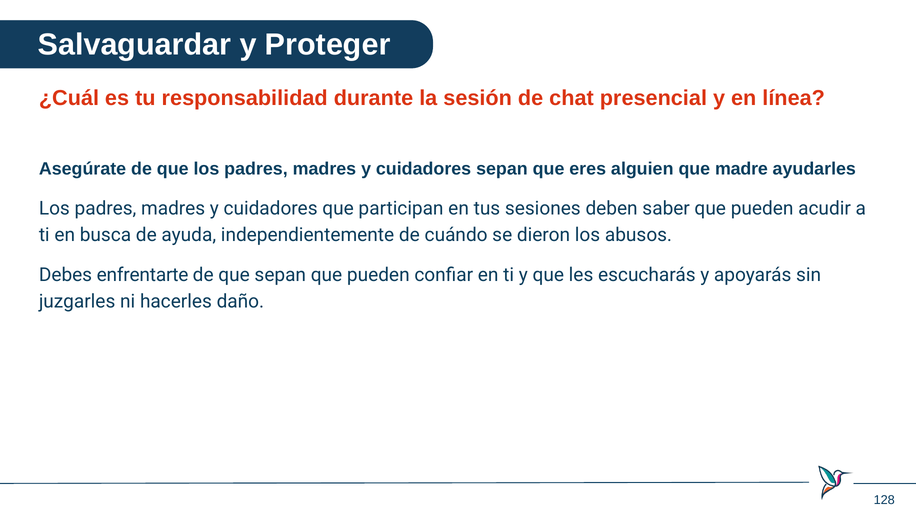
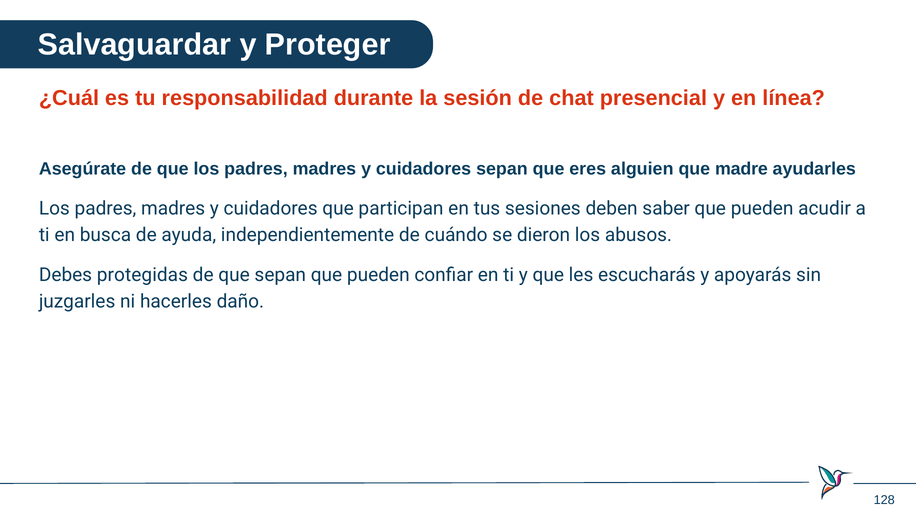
enfrentarte: enfrentarte -> protegidas (142, 275)
